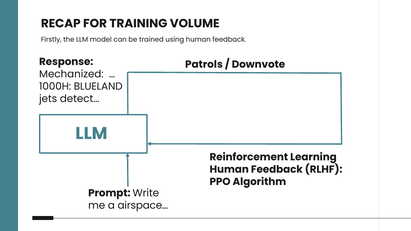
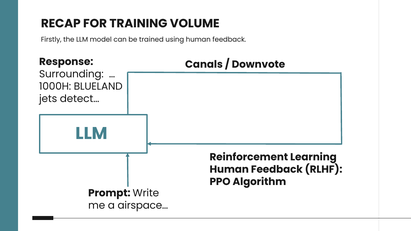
Patrols: Patrols -> Canals (204, 65)
Mechanized: Mechanized -> Surrounding (71, 74)
